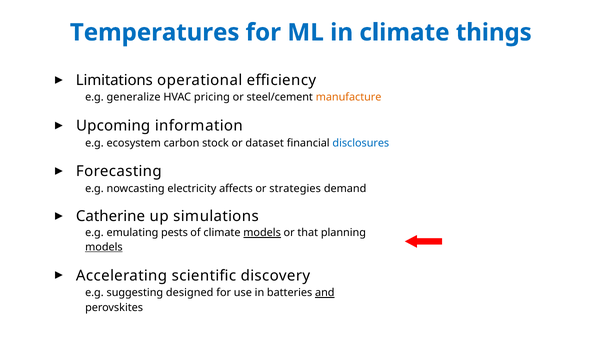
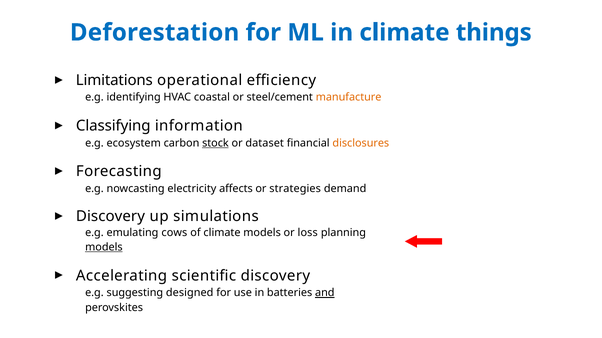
Temperatures: Temperatures -> Deforestation (155, 33)
generalize: generalize -> identifying (134, 98)
pricing: pricing -> coastal (212, 98)
Upcoming: Upcoming -> Classifying (113, 126)
stock underline: none -> present (215, 143)
disclosures colour: blue -> orange (361, 143)
Catherine: Catherine -> Discovery (110, 217)
pests: pests -> cows (174, 233)
models underline: present -> none (262, 233)
that: that -> loss (308, 233)
